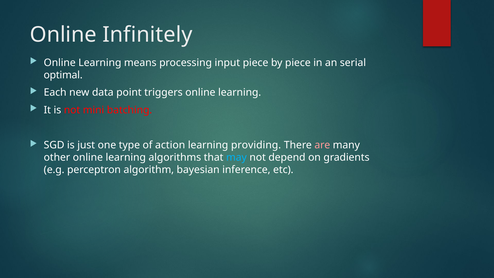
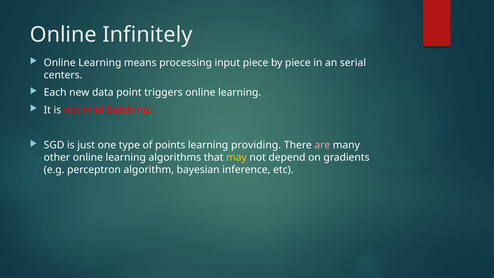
optimal: optimal -> centers (63, 75)
action: action -> points (170, 145)
may colour: light blue -> yellow (236, 157)
